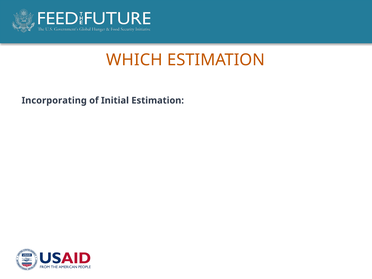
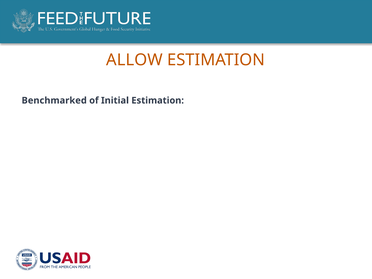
WHICH: WHICH -> ALLOW (134, 60)
Incorporating: Incorporating -> Benchmarked (54, 100)
